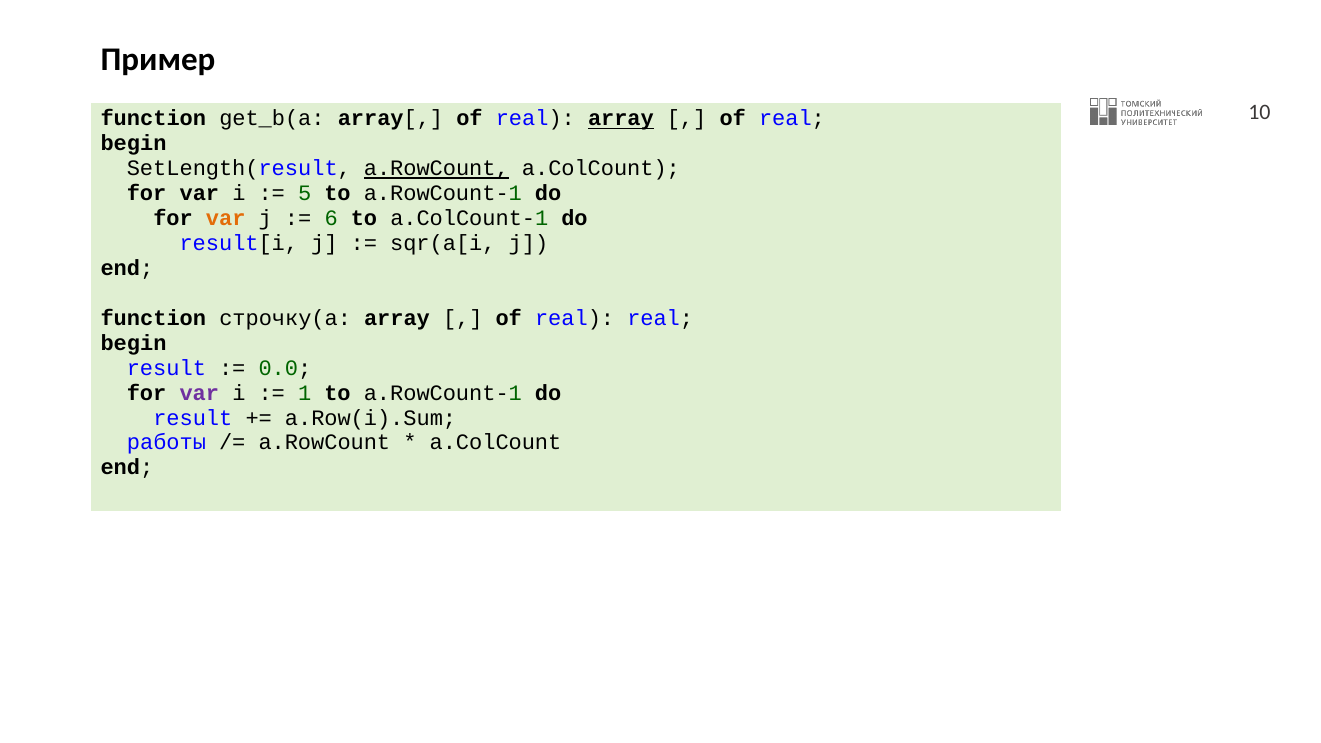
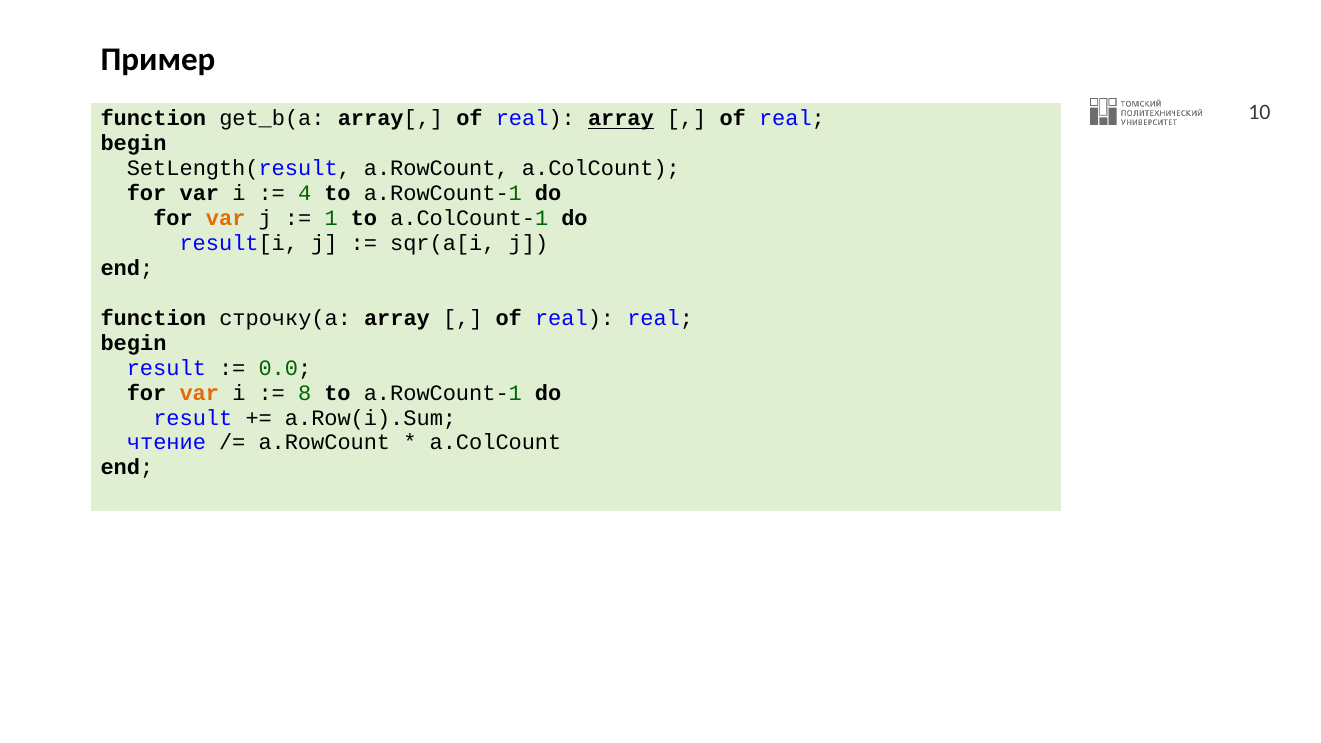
a.RowCount underline: present -> none (436, 169)
5: 5 -> 4 (305, 194)
6: 6 -> 1 (331, 218)
var colour: purple -> orange (199, 393)
1: 1 -> 8 (305, 393)
работы: работы -> чтение (166, 443)
